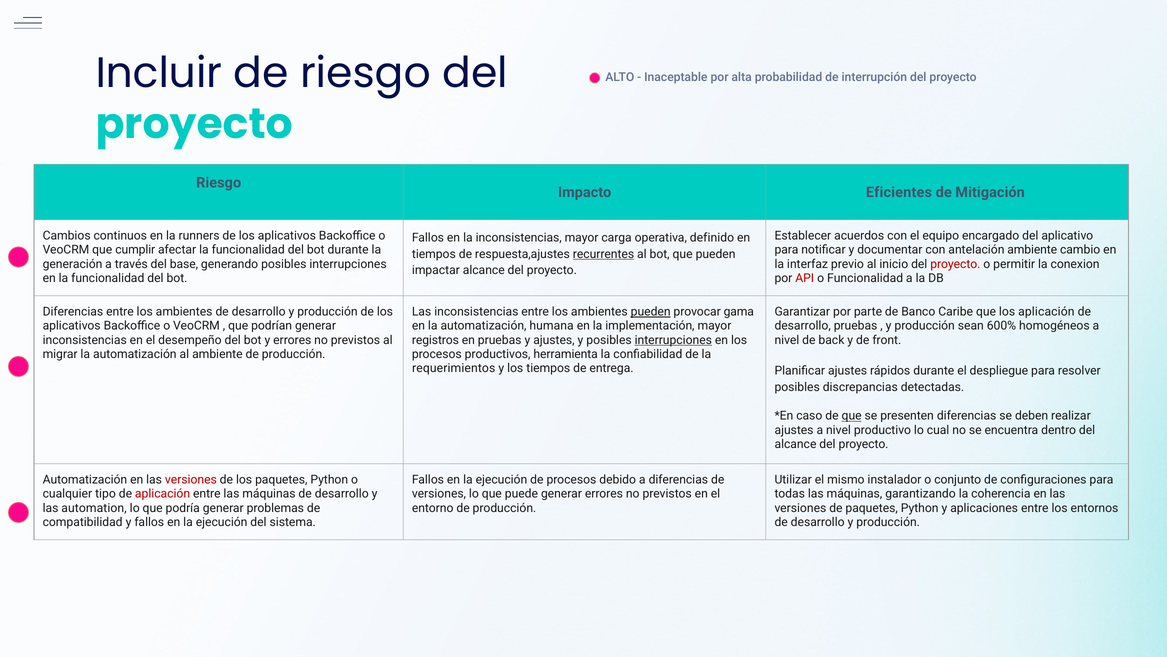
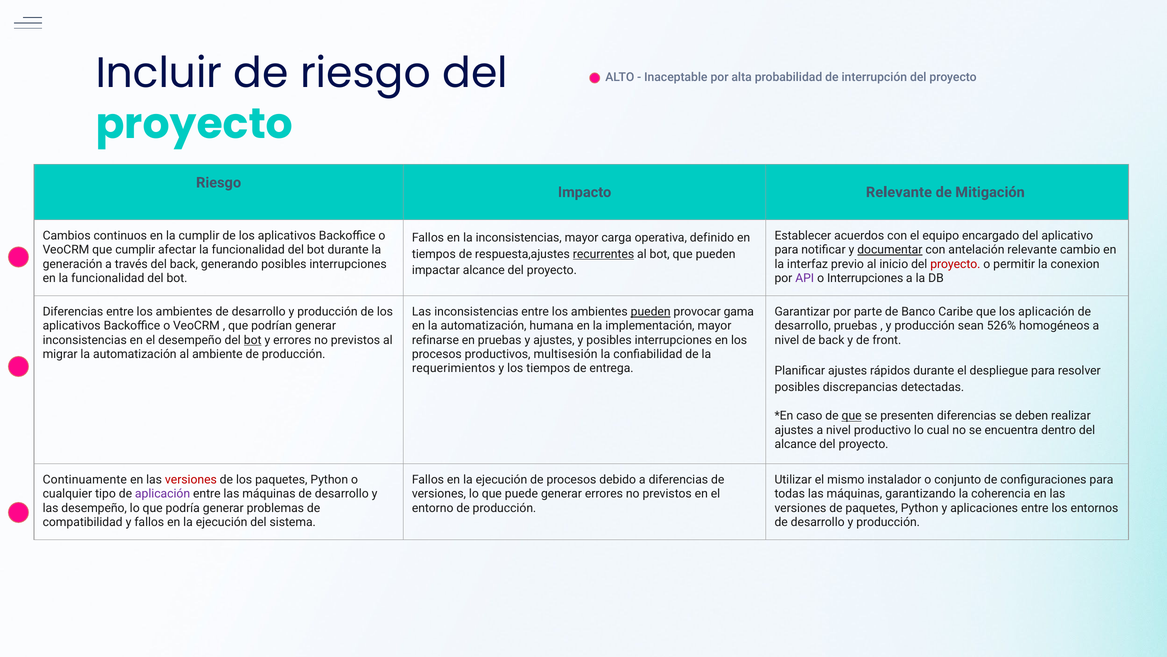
Impacto Eficientes: Eficientes -> Relevante (899, 192)
la runners: runners -> cumplir (199, 235)
documentar underline: none -> present (890, 250)
antelación ambiente: ambiente -> relevante (1032, 250)
del base: base -> back (184, 264)
API colour: red -> purple (805, 278)
o Funcionalidad: Funcionalidad -> Interrupciones (865, 278)
600%: 600% -> 526% (1001, 326)
bot underline: none -> present (253, 340)
registros: registros -> refinarse (435, 340)
interrupciones underline: present -> none (673, 340)
herramienta: herramienta -> multisesión (566, 354)
Automatización: Automatización -> Continuamente (85, 479)
aplicación colour: red -> purple (163, 493)
las automation: automation -> desempeño (94, 508)
